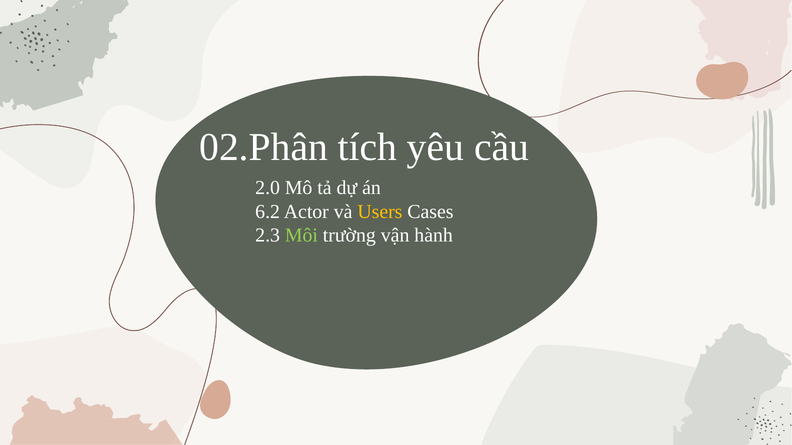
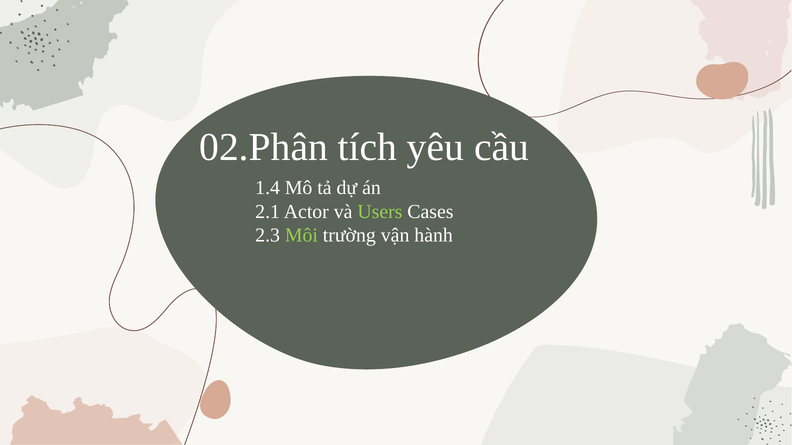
2.0: 2.0 -> 1.4 (268, 188)
6.2: 6.2 -> 2.1 (268, 212)
Users colour: yellow -> light green (380, 212)
